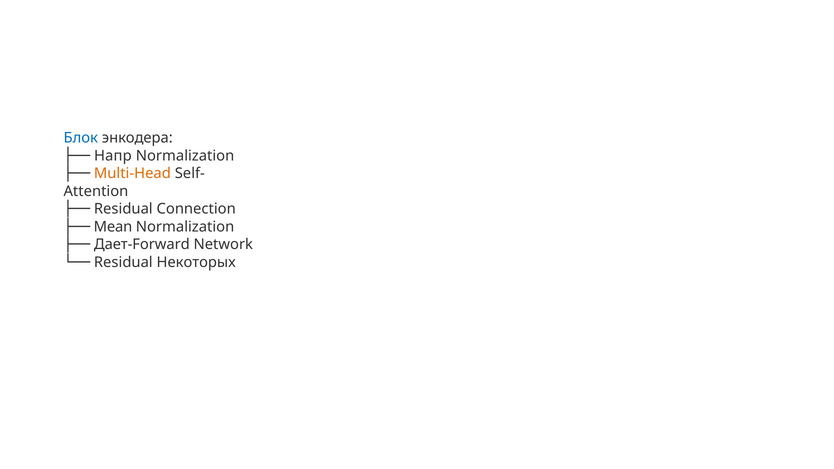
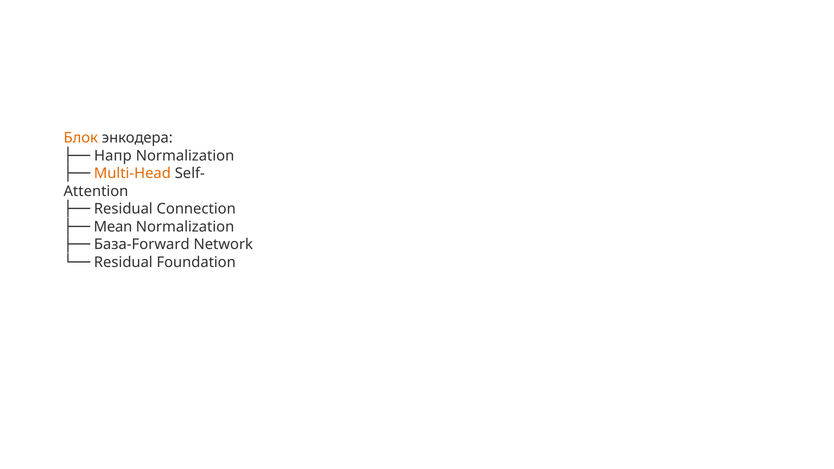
Блок colour: blue -> orange (81, 138)
Дает-Forward: Дает-Forward -> База-Forward (142, 244)
Некоторых: Некоторых -> Foundation (196, 262)
